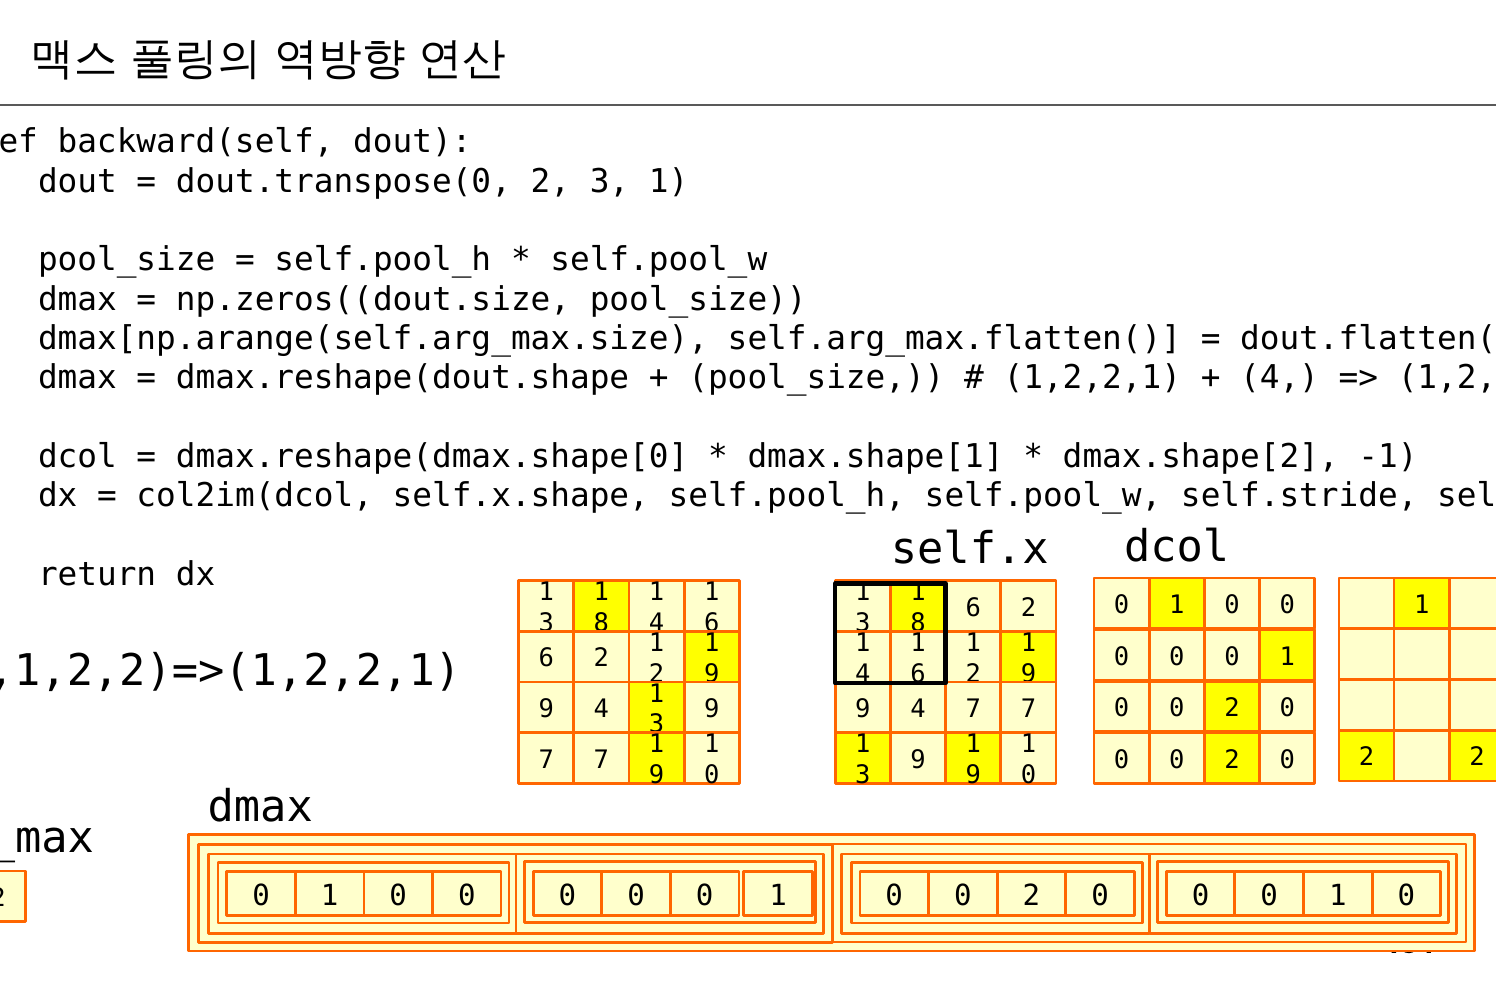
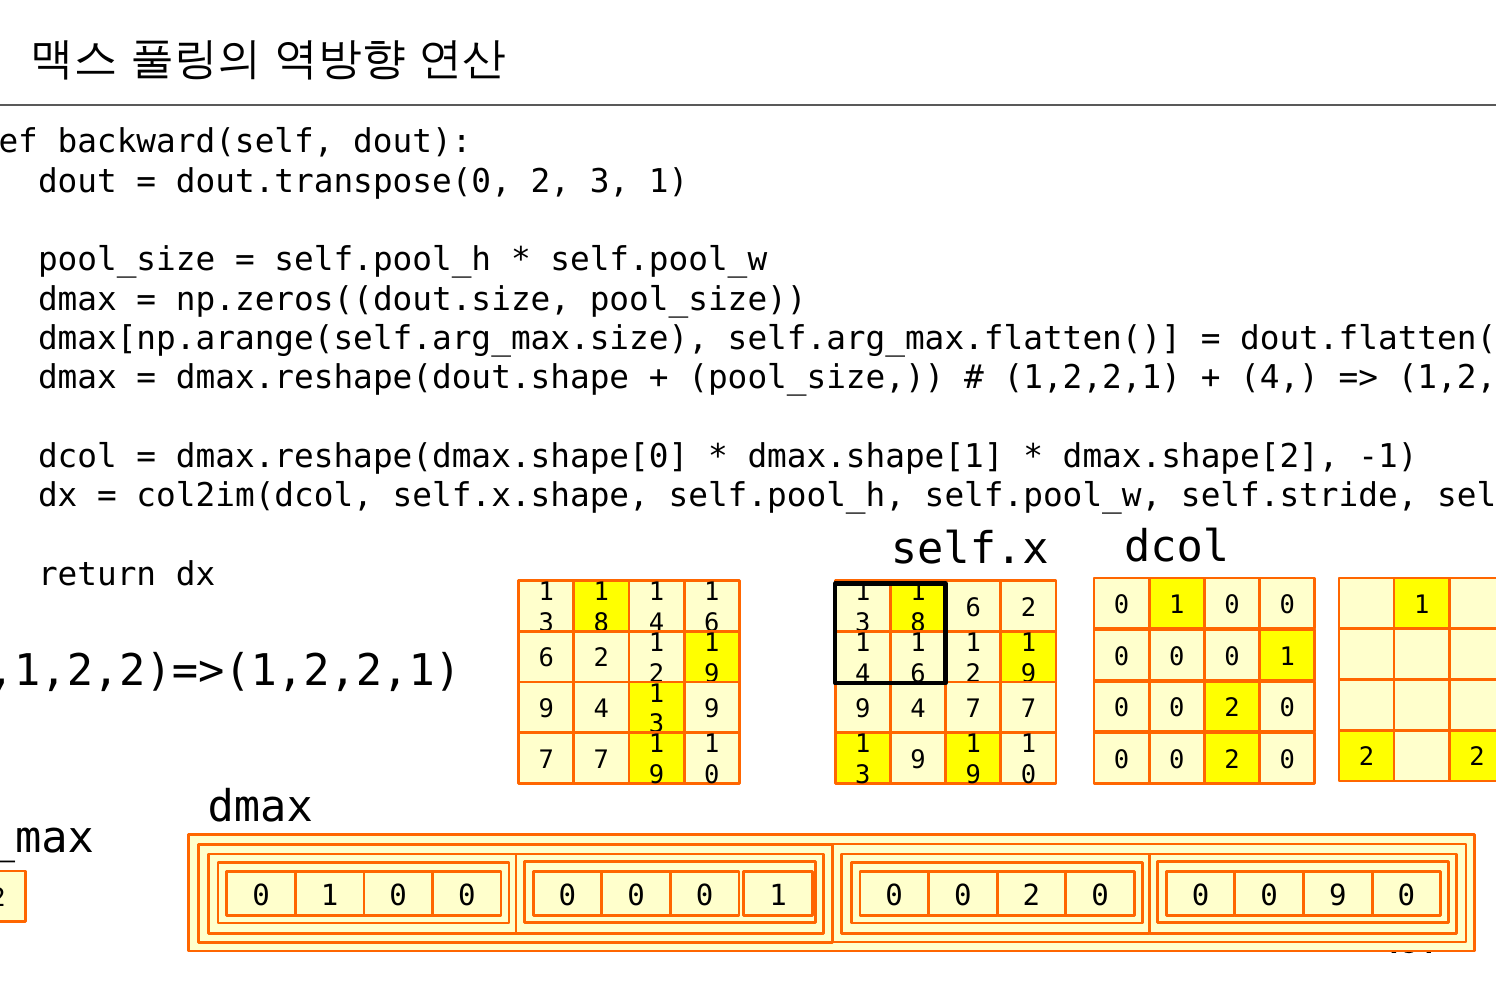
1: 1 -> 9 (1338, 895)
